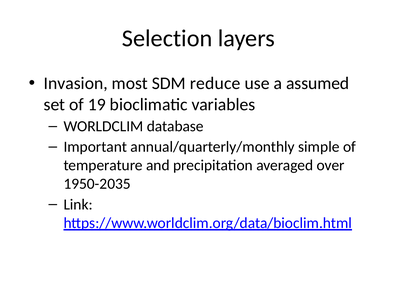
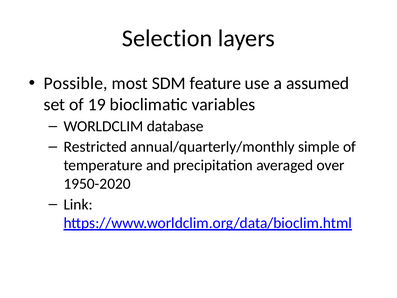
Invasion: Invasion -> Possible (76, 83)
reduce: reduce -> feature (215, 83)
Important: Important -> Restricted (95, 147)
1950-2035: 1950-2035 -> 1950-2020 (97, 184)
